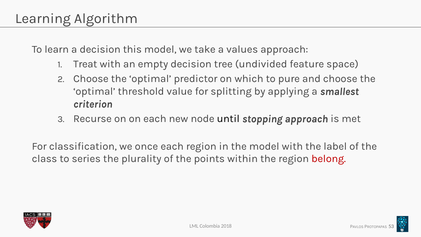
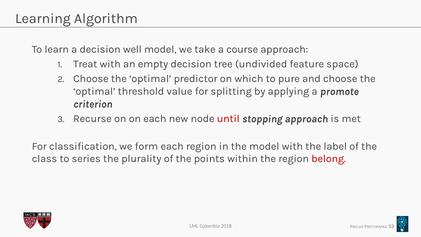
this: this -> well (132, 49)
values: values -> course (242, 49)
smallest: smallest -> promote (339, 91)
until colour: black -> red (228, 119)
once: once -> form (146, 146)
